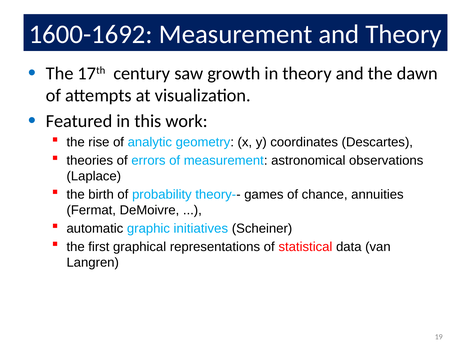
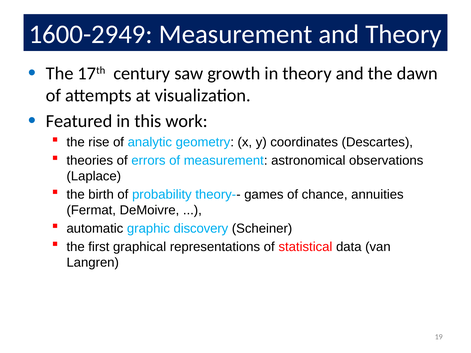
1600-1692: 1600-1692 -> 1600-2949 (91, 34)
initiatives: initiatives -> discovery (201, 229)
